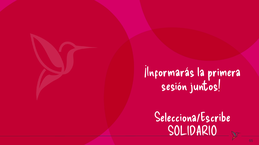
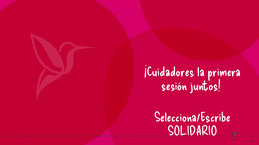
¡Informarás: ¡Informarás -> ¡Cuidadores (169, 72)
